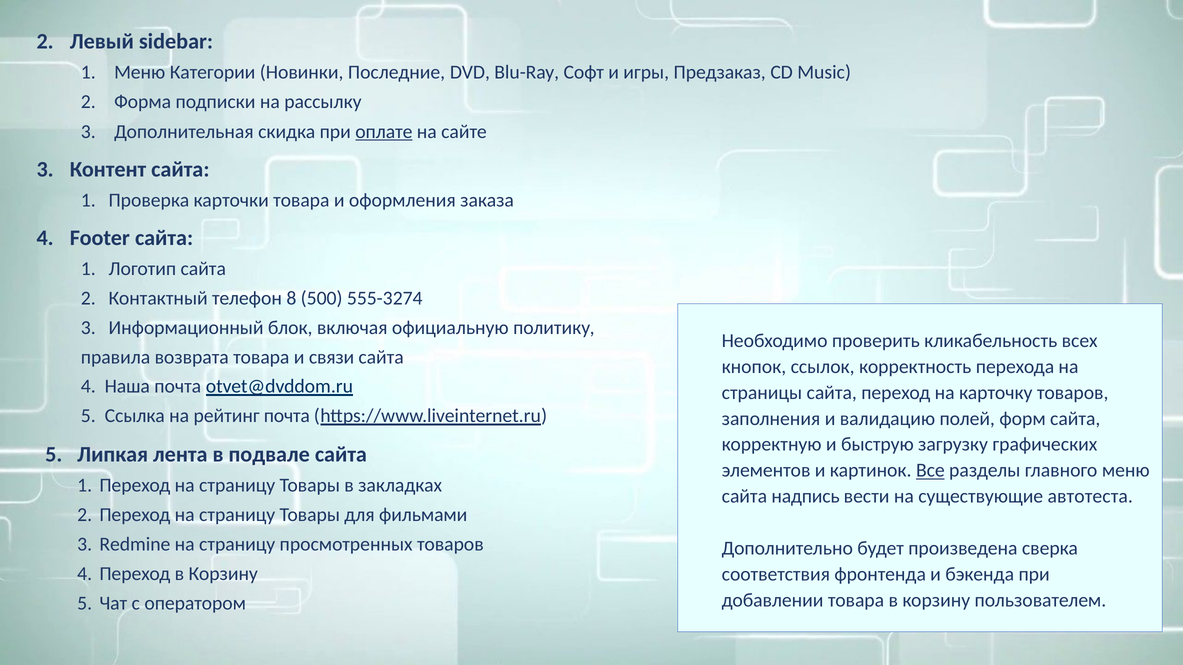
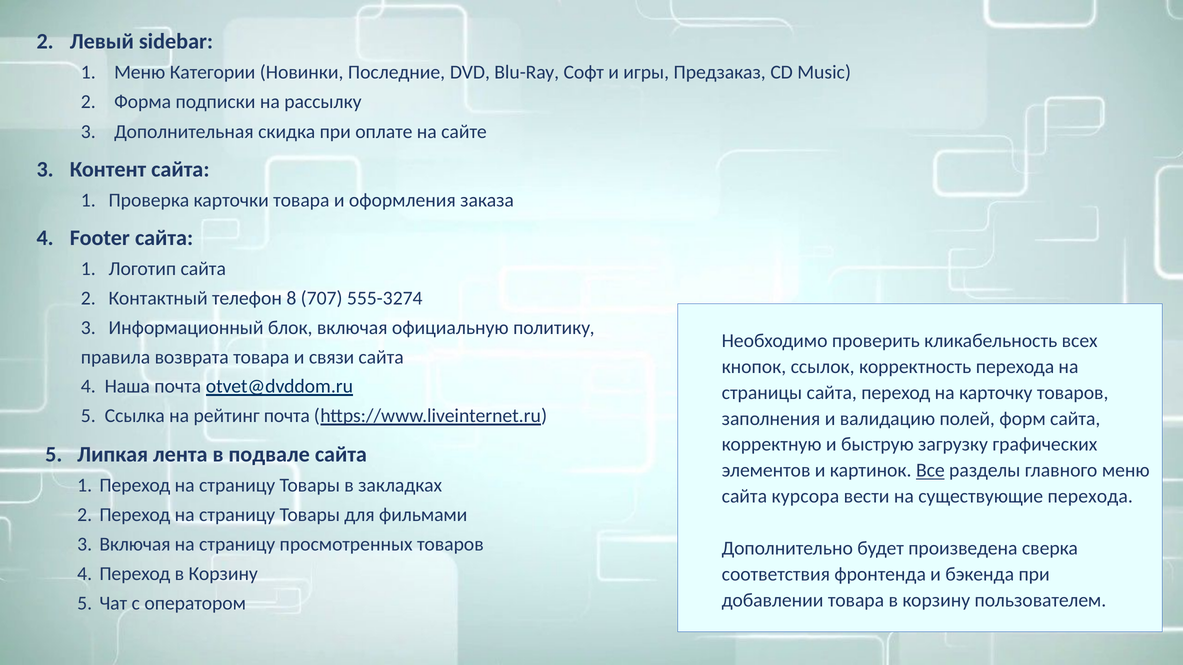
оплате underline: present -> none (384, 132)
500: 500 -> 707 (322, 299)
надпись: надпись -> курсора (805, 497)
существующие автотеста: автотеста -> перехода (1090, 497)
Redmine: Redmine -> Включая (135, 544)
